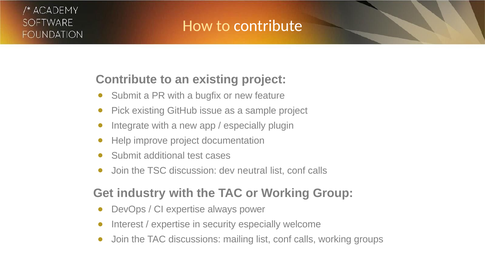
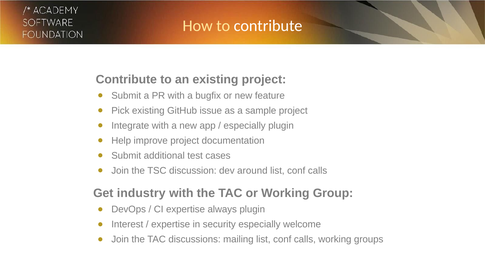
neutral: neutral -> around (252, 170)
always power: power -> plugin (252, 209)
